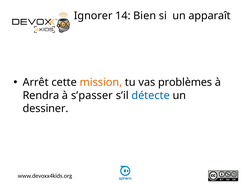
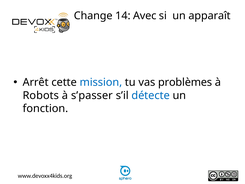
Ignorer: Ignorer -> Change (93, 16)
Bien: Bien -> Avec (145, 16)
mission colour: orange -> blue (101, 82)
Rendra: Rendra -> Robots (41, 95)
dessiner: dessiner -> fonction (45, 108)
